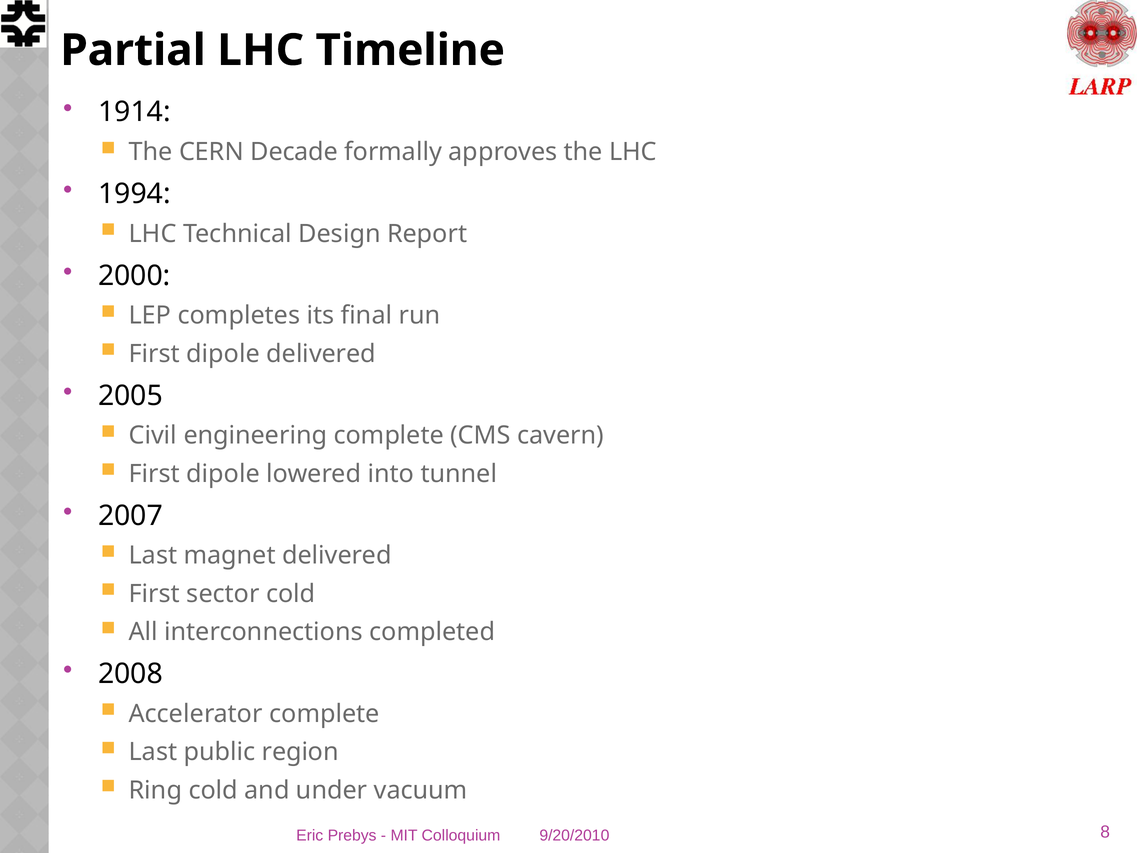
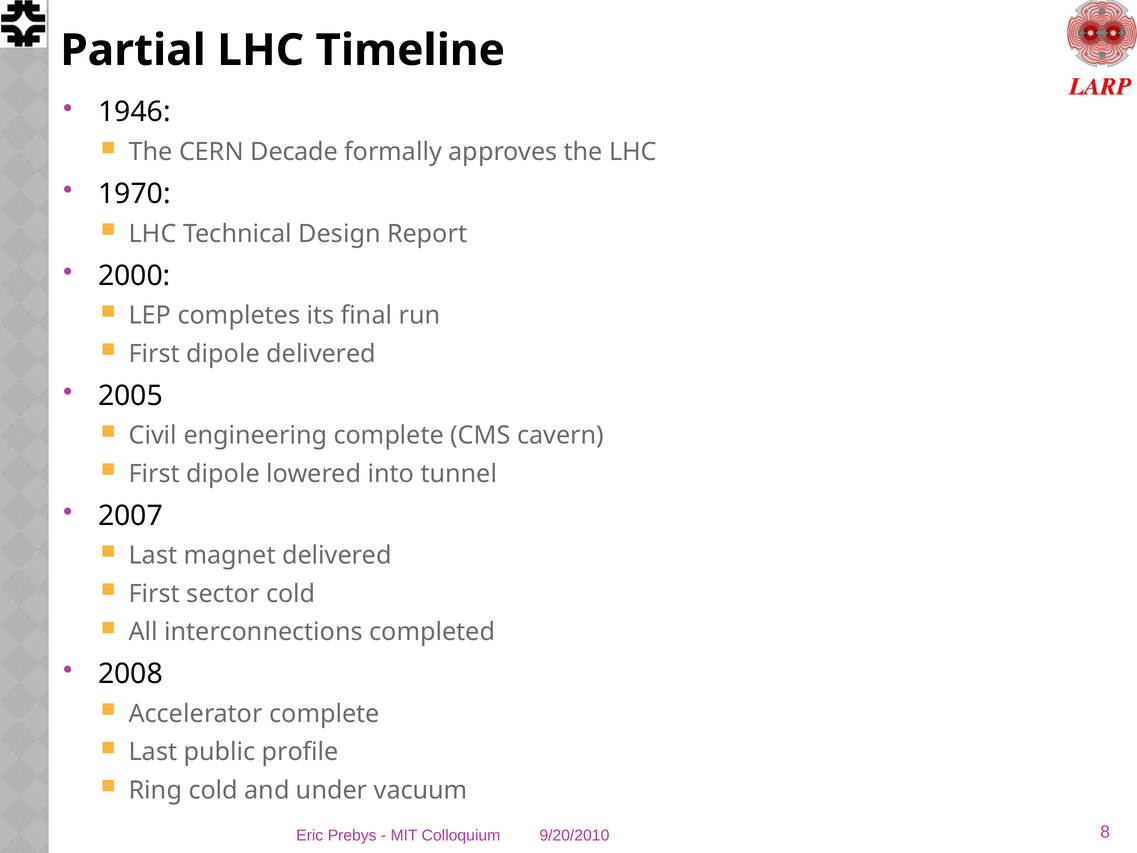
1914: 1914 -> 1946 (134, 112)
1994: 1994 -> 1970 (134, 194)
region: region -> profile (300, 752)
